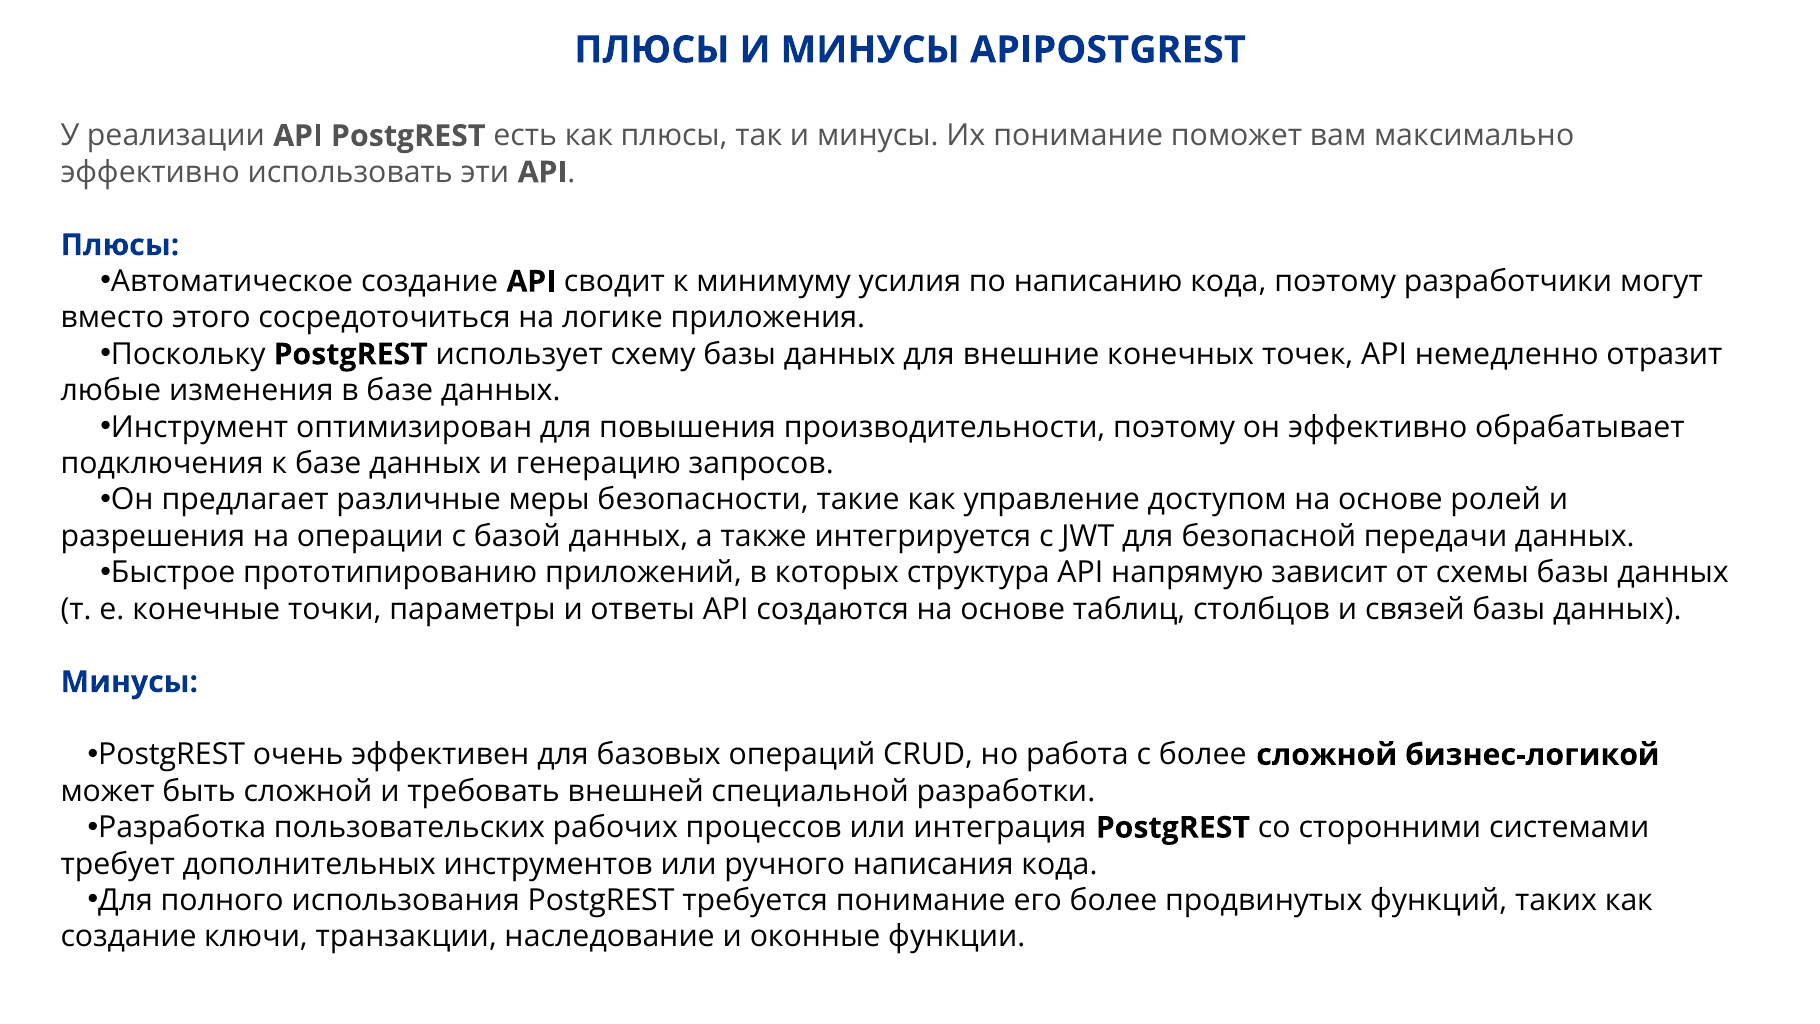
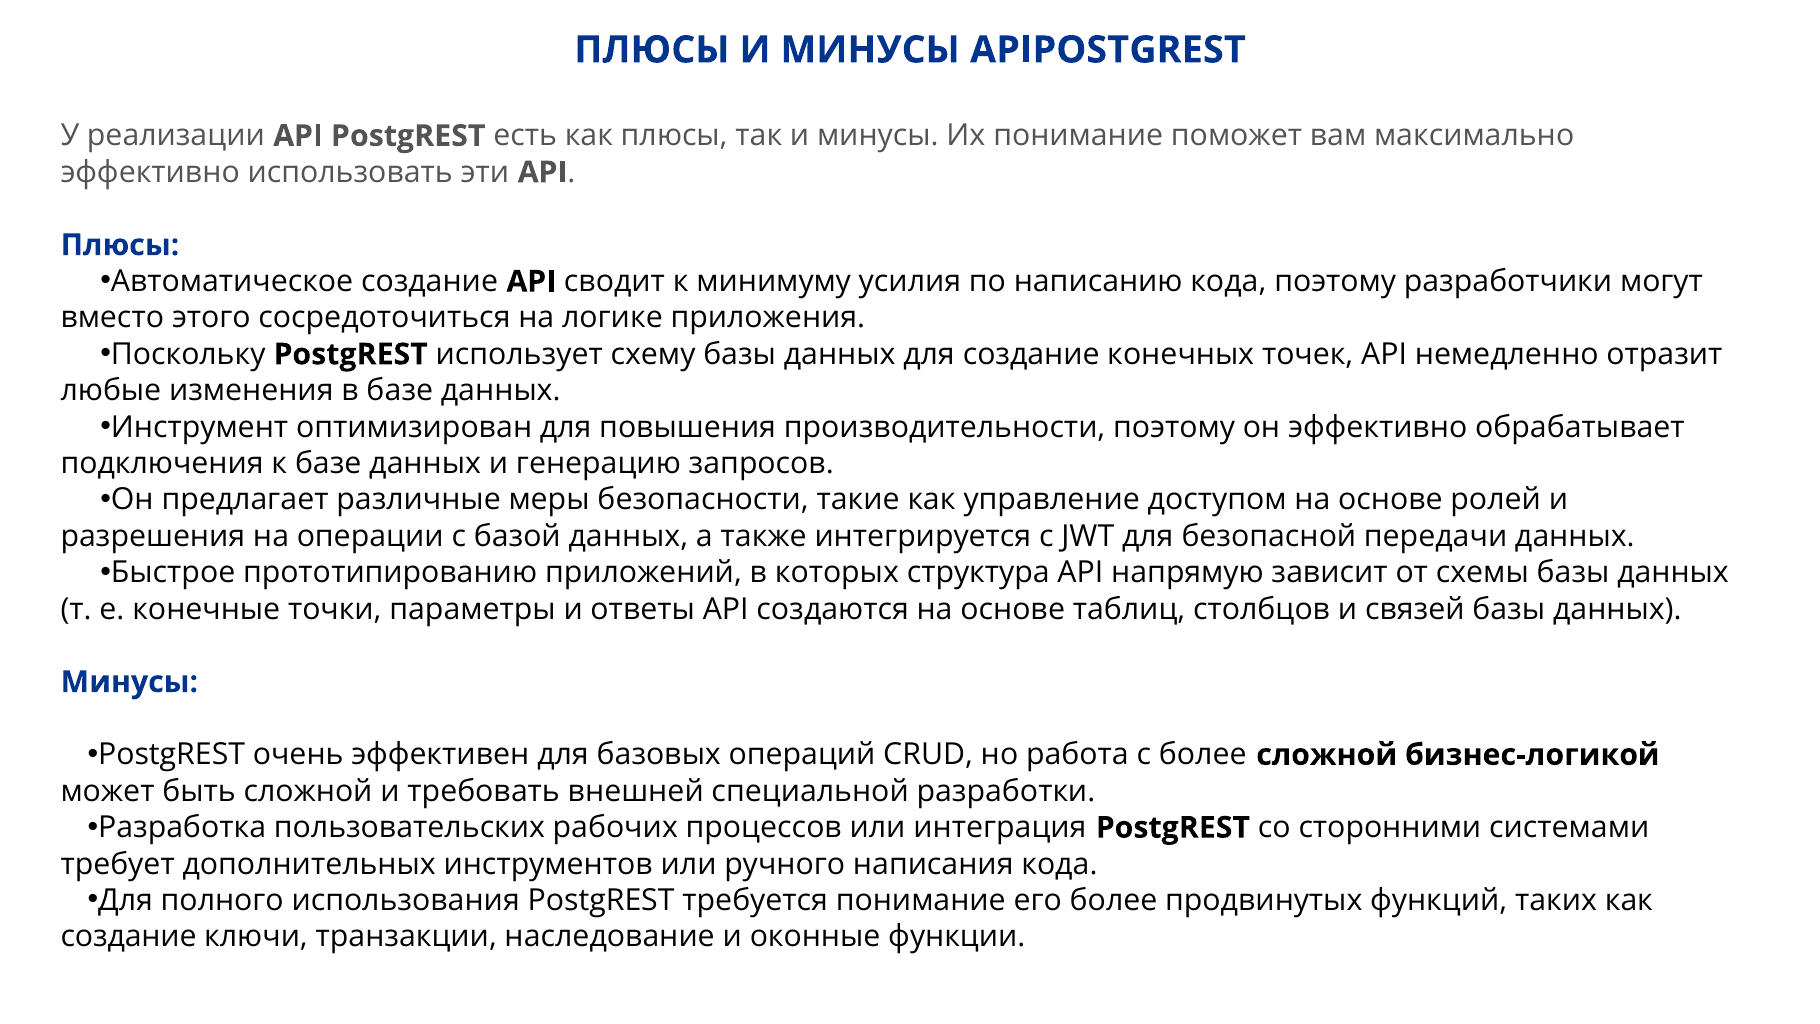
для внешние: внешние -> создание (1031, 354)
